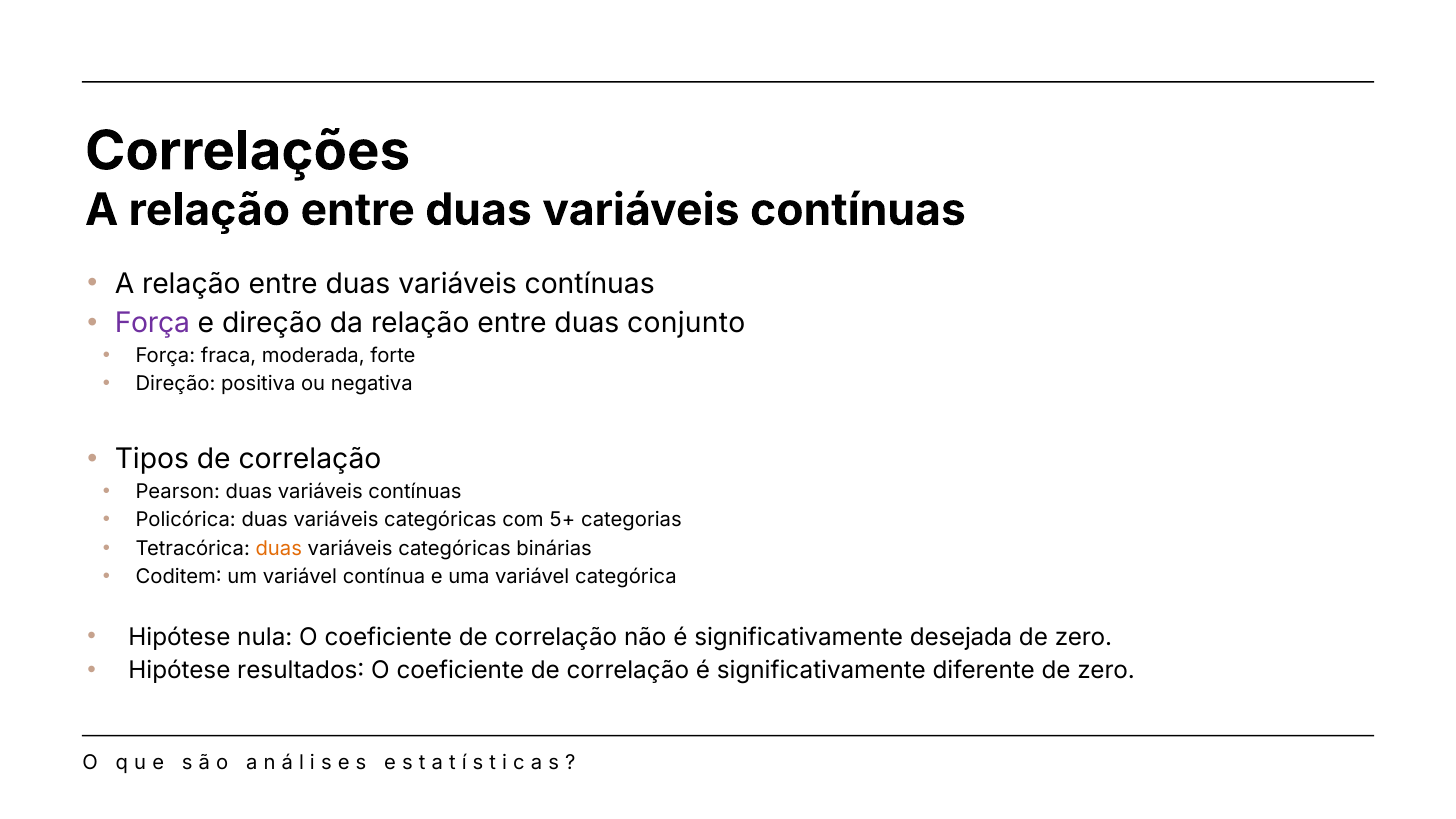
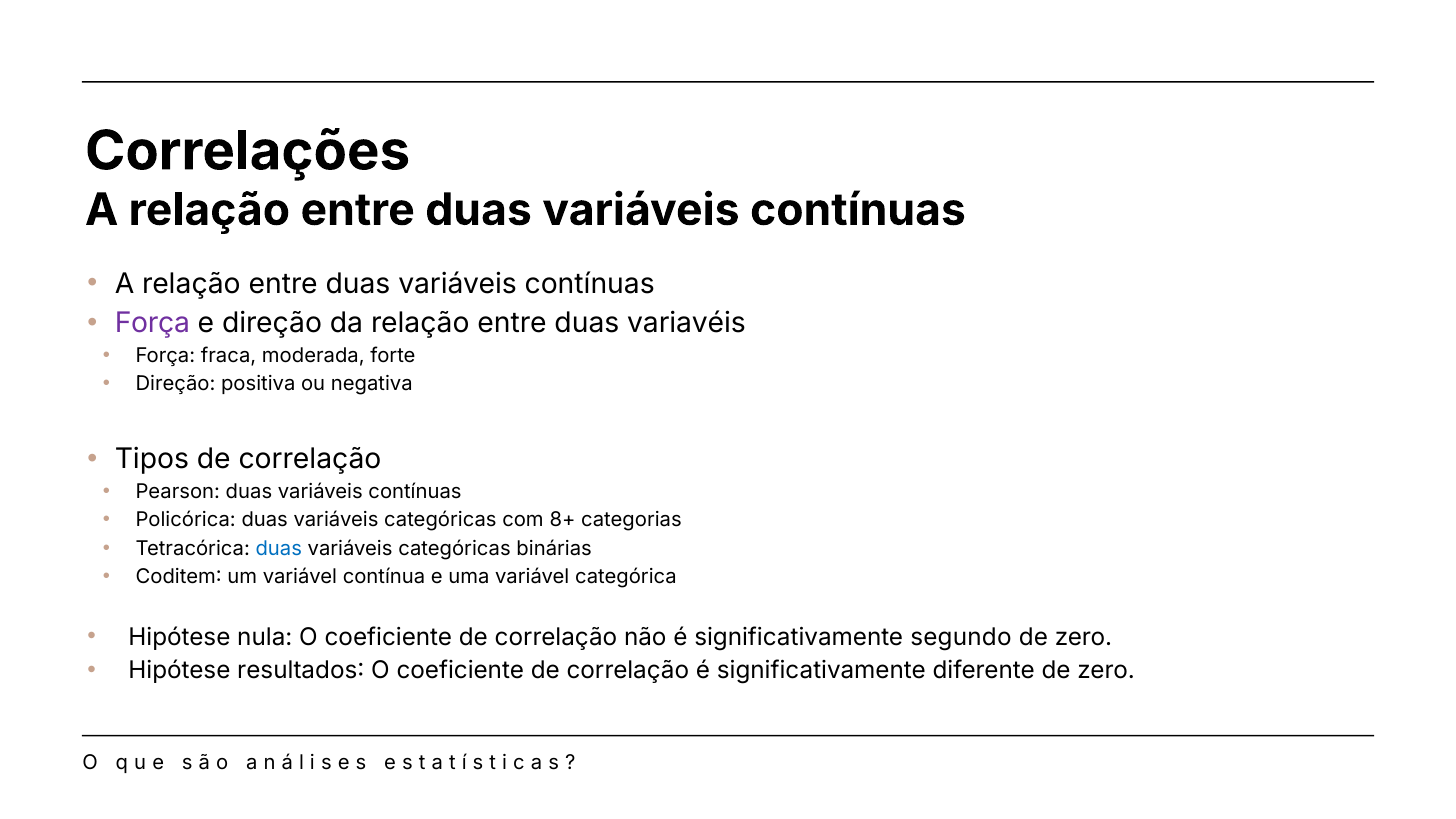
conjunto: conjunto -> variavéis (686, 323)
5+: 5+ -> 8+ (562, 520)
duas colour: orange -> blue (279, 549)
desejada: desejada -> segundo (961, 637)
